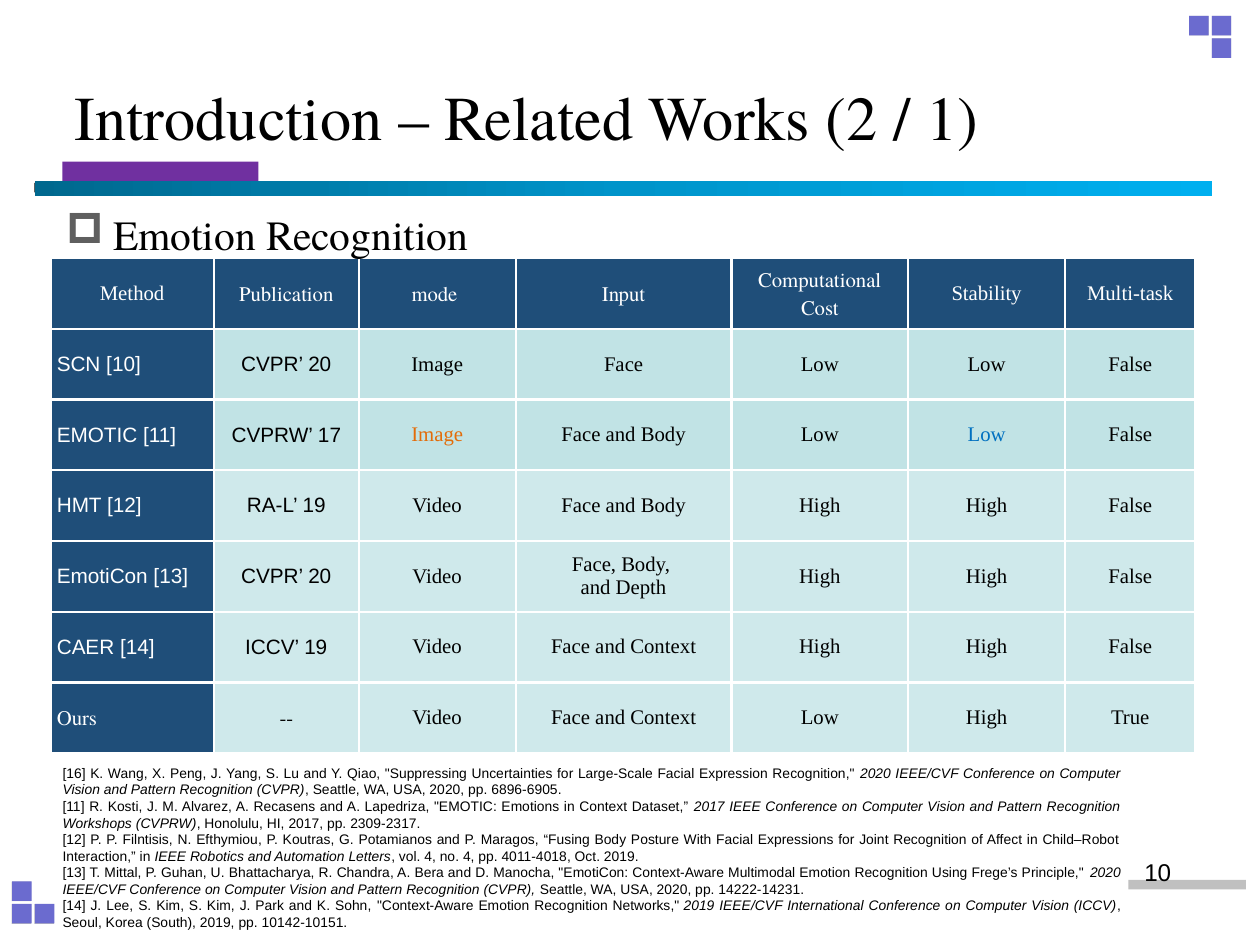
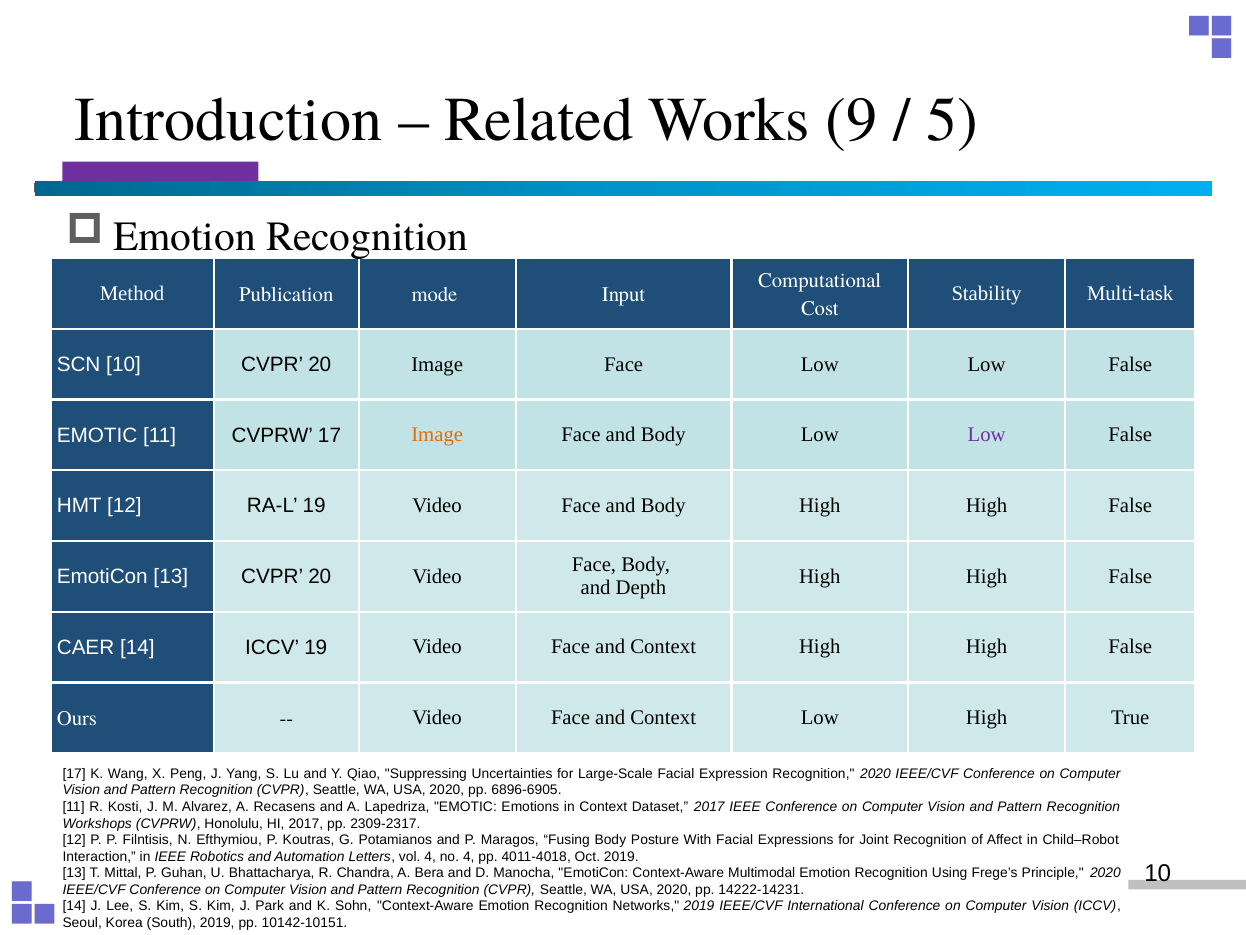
2: 2 -> 9 (852, 120)
1: 1 -> 5 (952, 120)
Low colour: blue -> purple (987, 435)
16: 16 -> 17 (74, 773)
